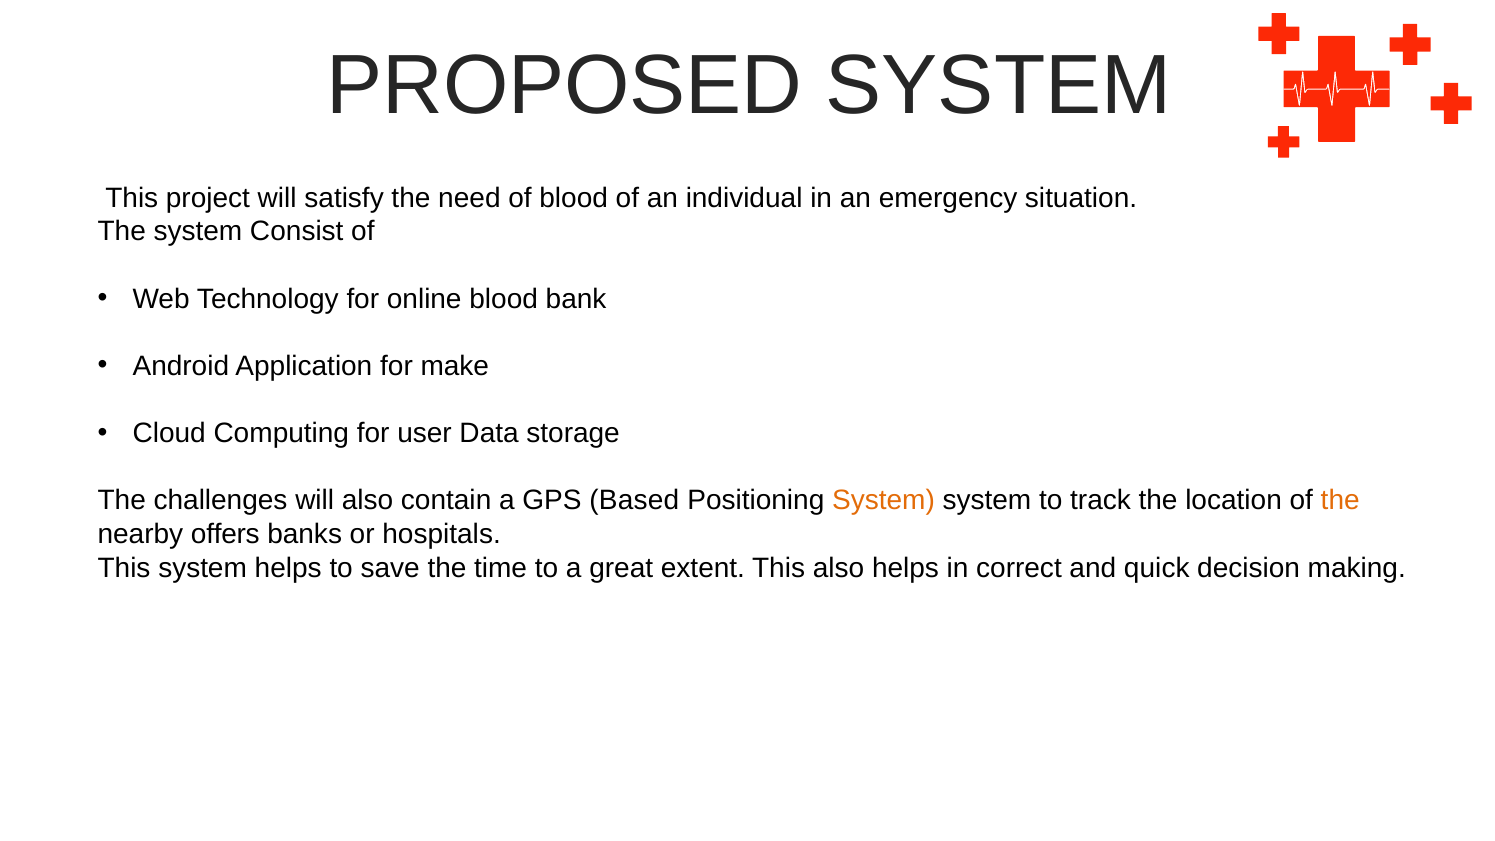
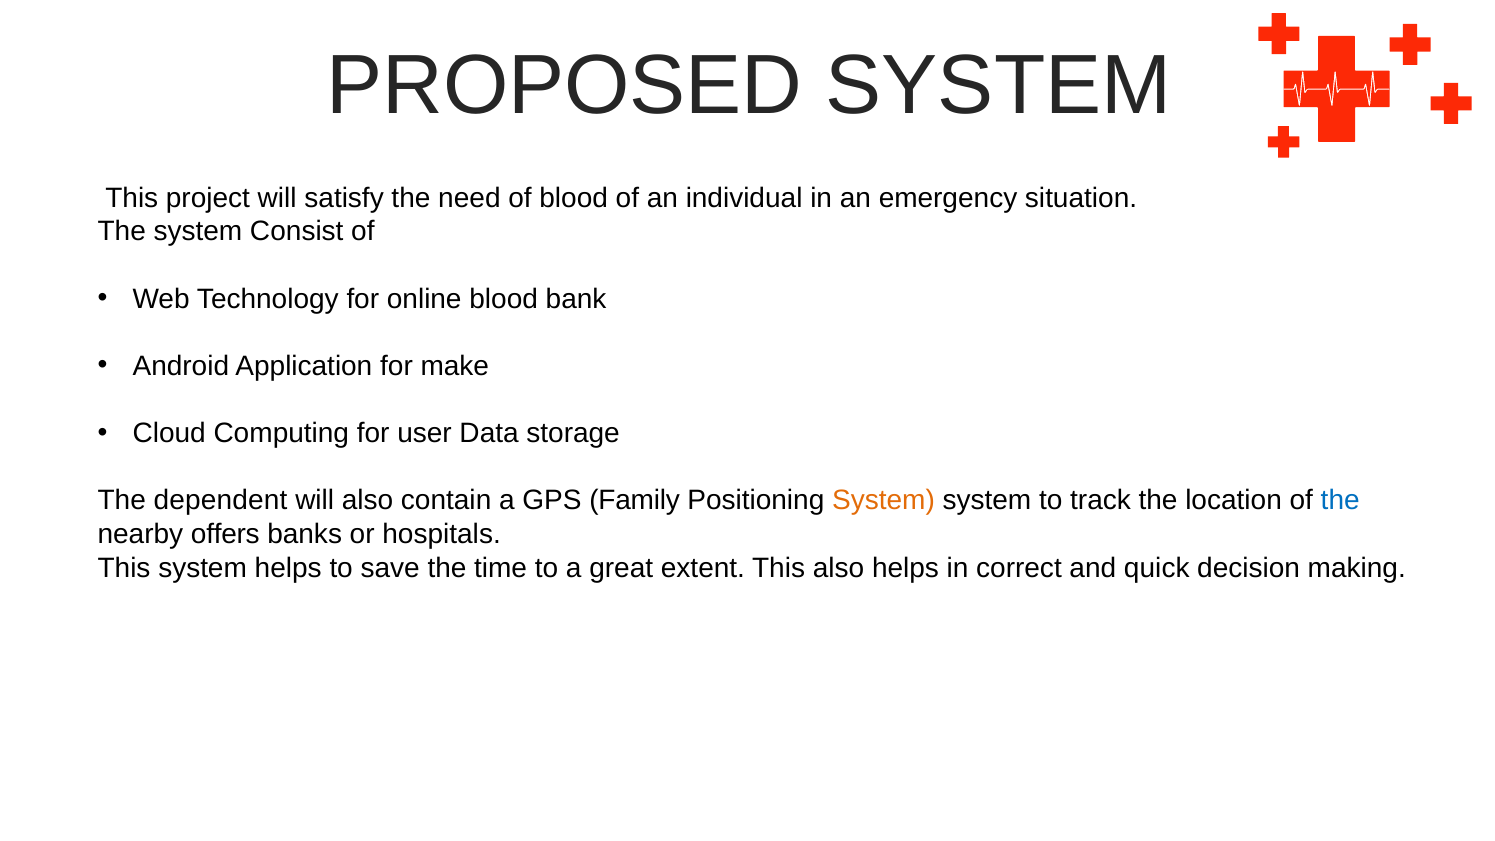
challenges: challenges -> dependent (220, 501)
Based: Based -> Family (635, 501)
the colour: orange -> blue (1340, 501)
